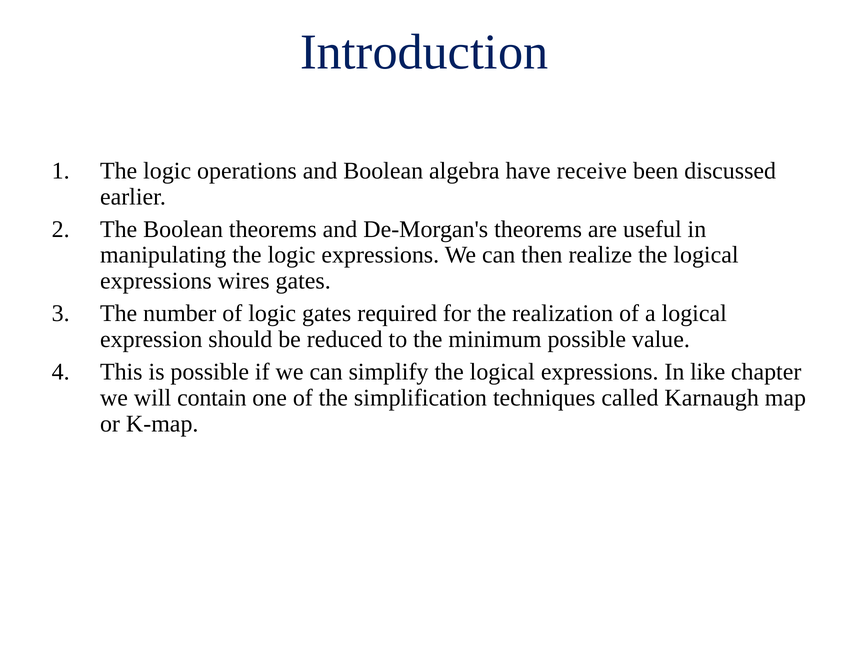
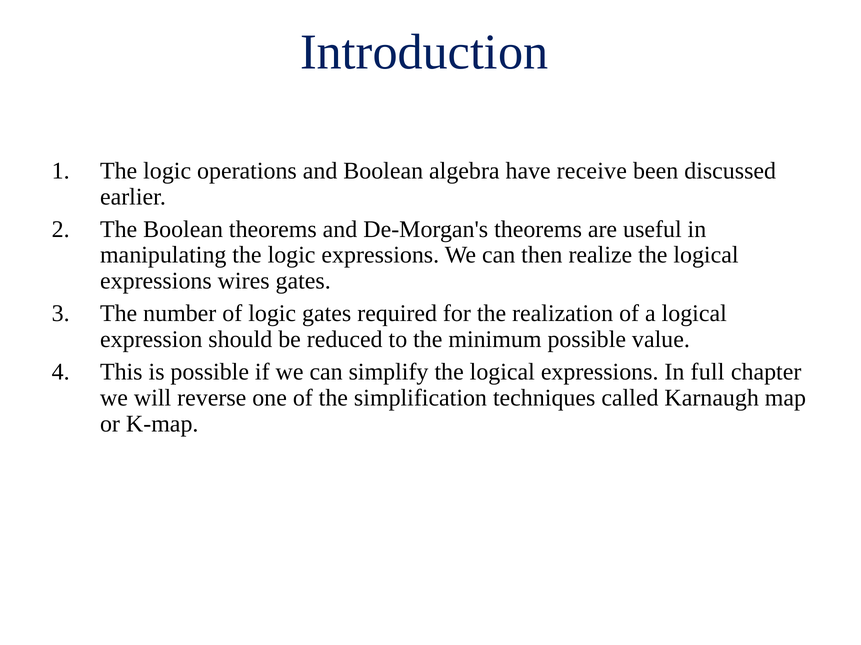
like: like -> full (708, 372)
contain: contain -> reverse (212, 398)
